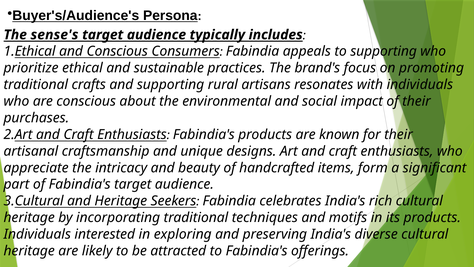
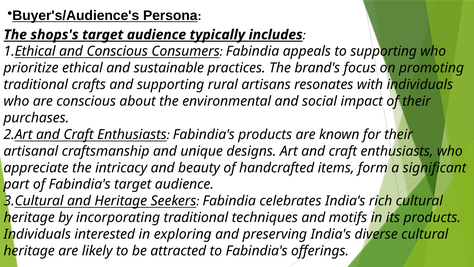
sense's: sense's -> shops's (55, 35)
